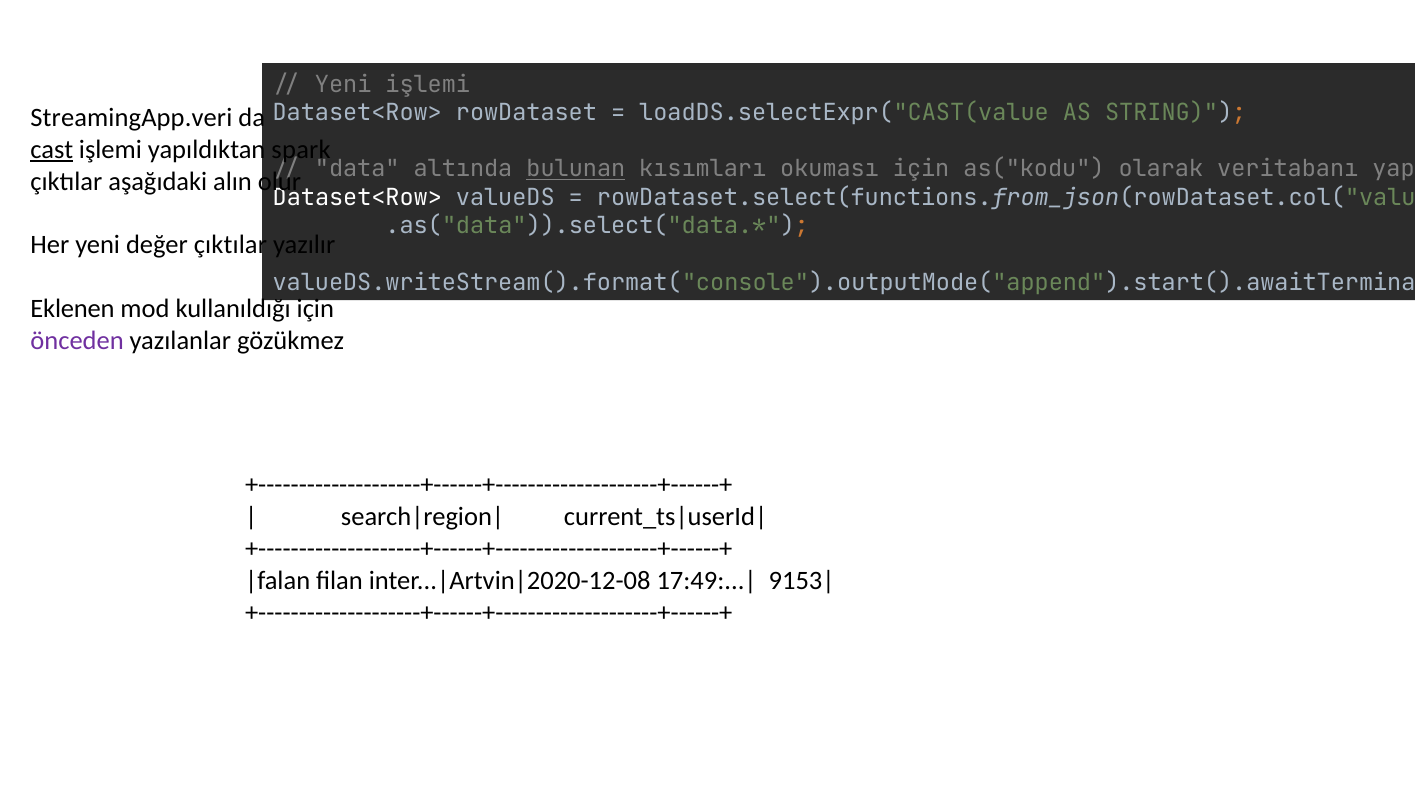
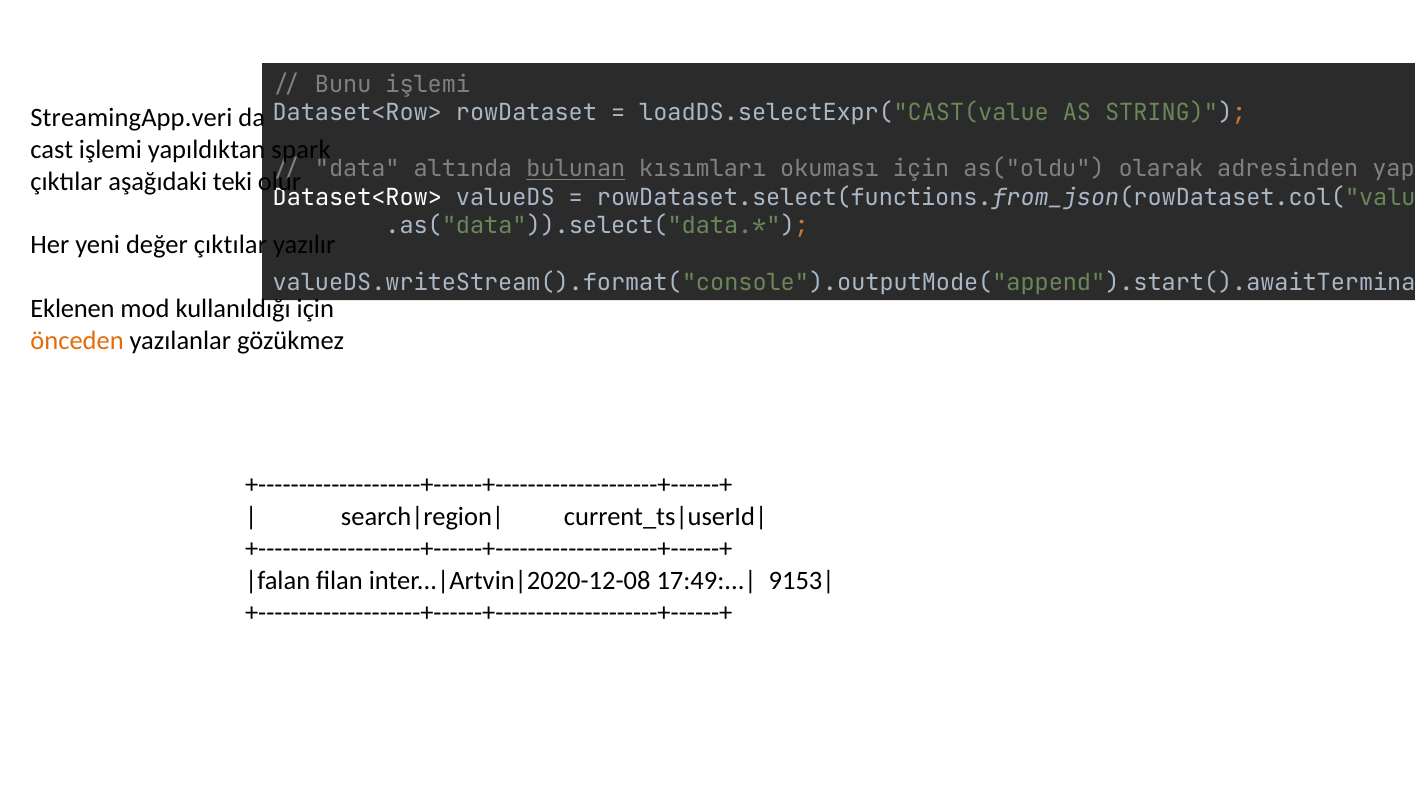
Yeni: Yeni -> Bunu (343, 84)
cast underline: present -> none (52, 149)
as("kodu: as("kodu -> as("oldu (1034, 169)
veritabanı: veritabanı -> adresinden (1288, 169)
alın: alın -> teki (233, 181)
önceden colour: purple -> orange (77, 340)
